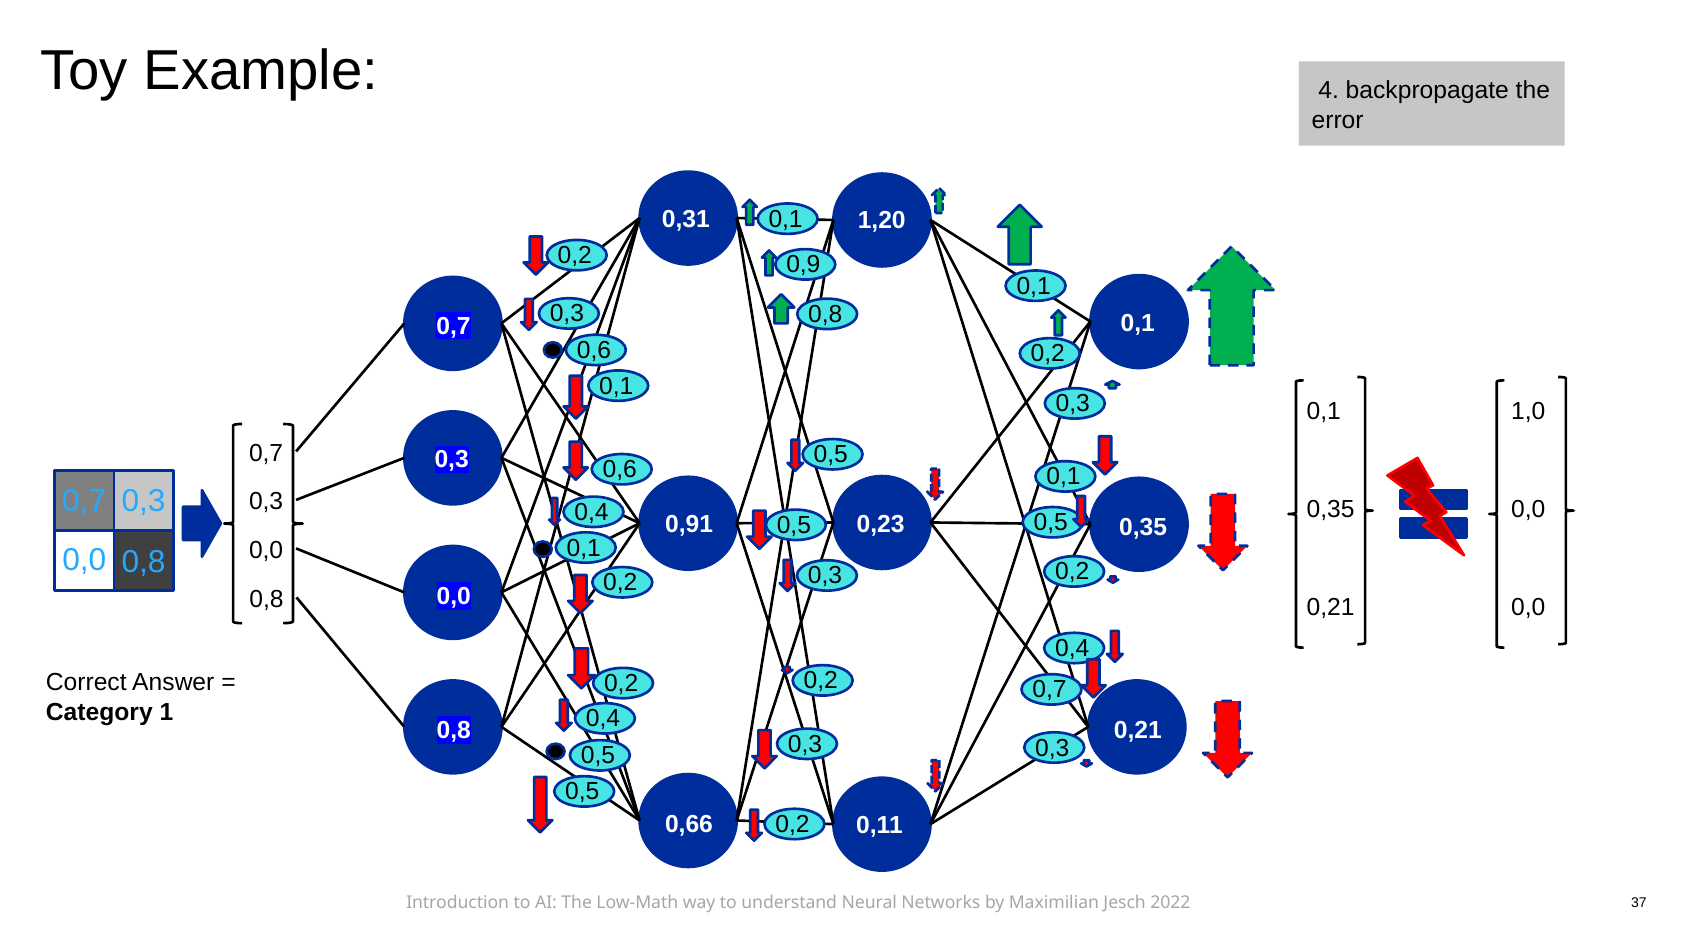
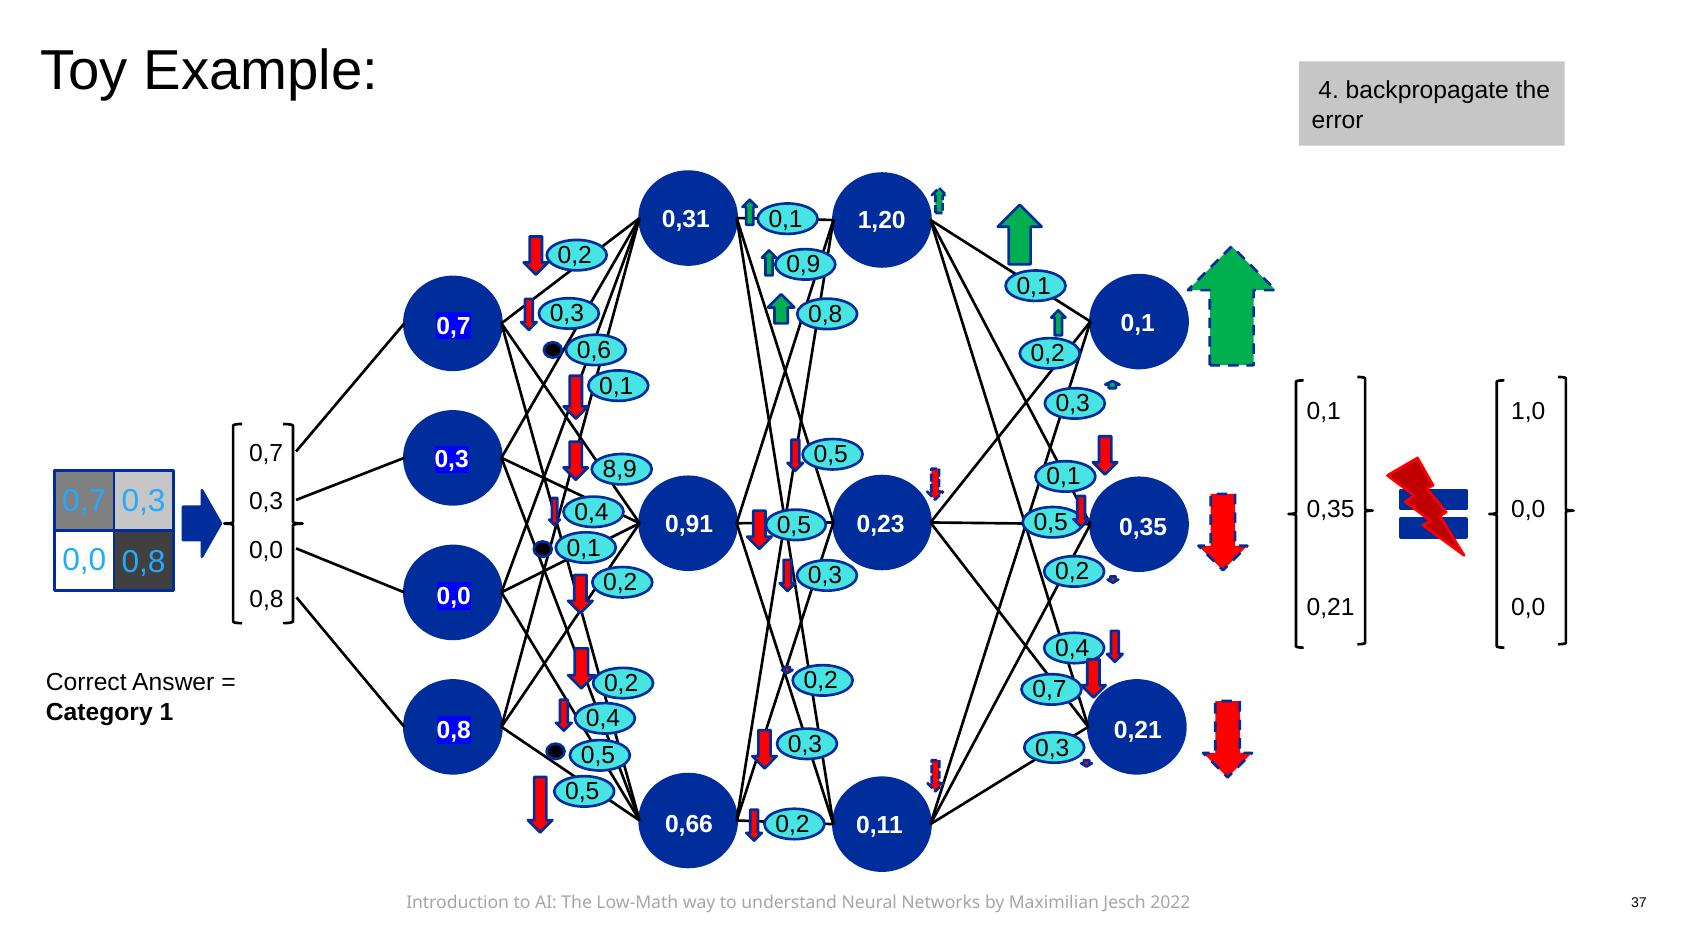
0,6: 0,6 -> 8,9 (620, 470)
